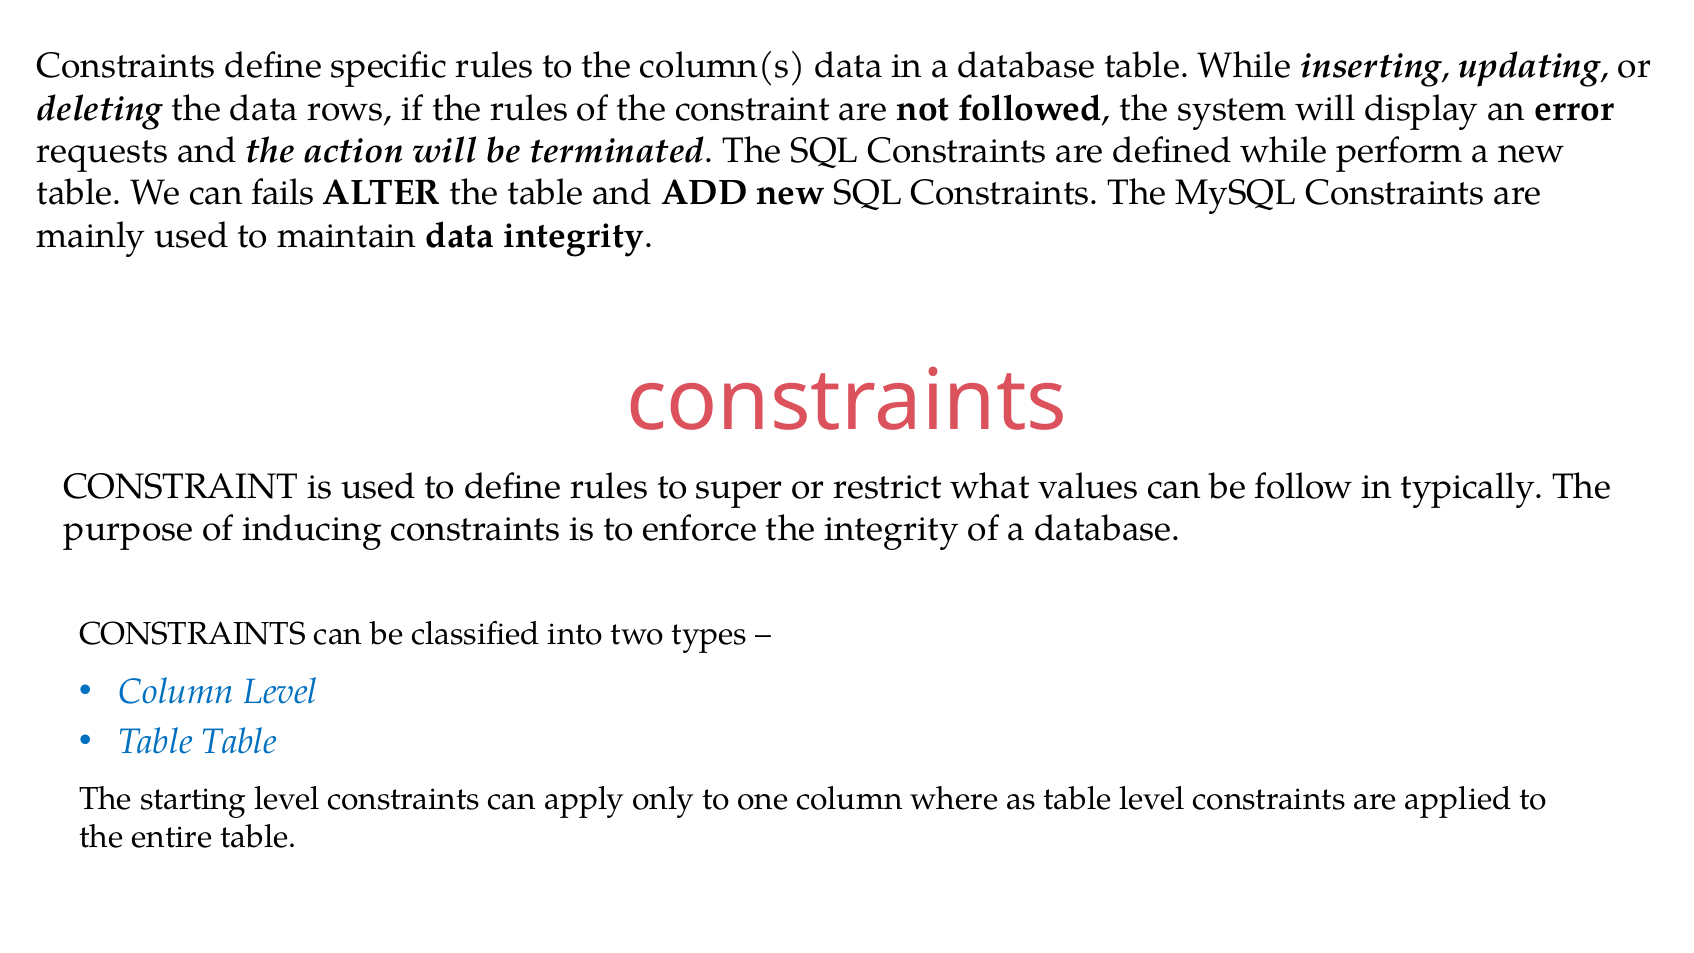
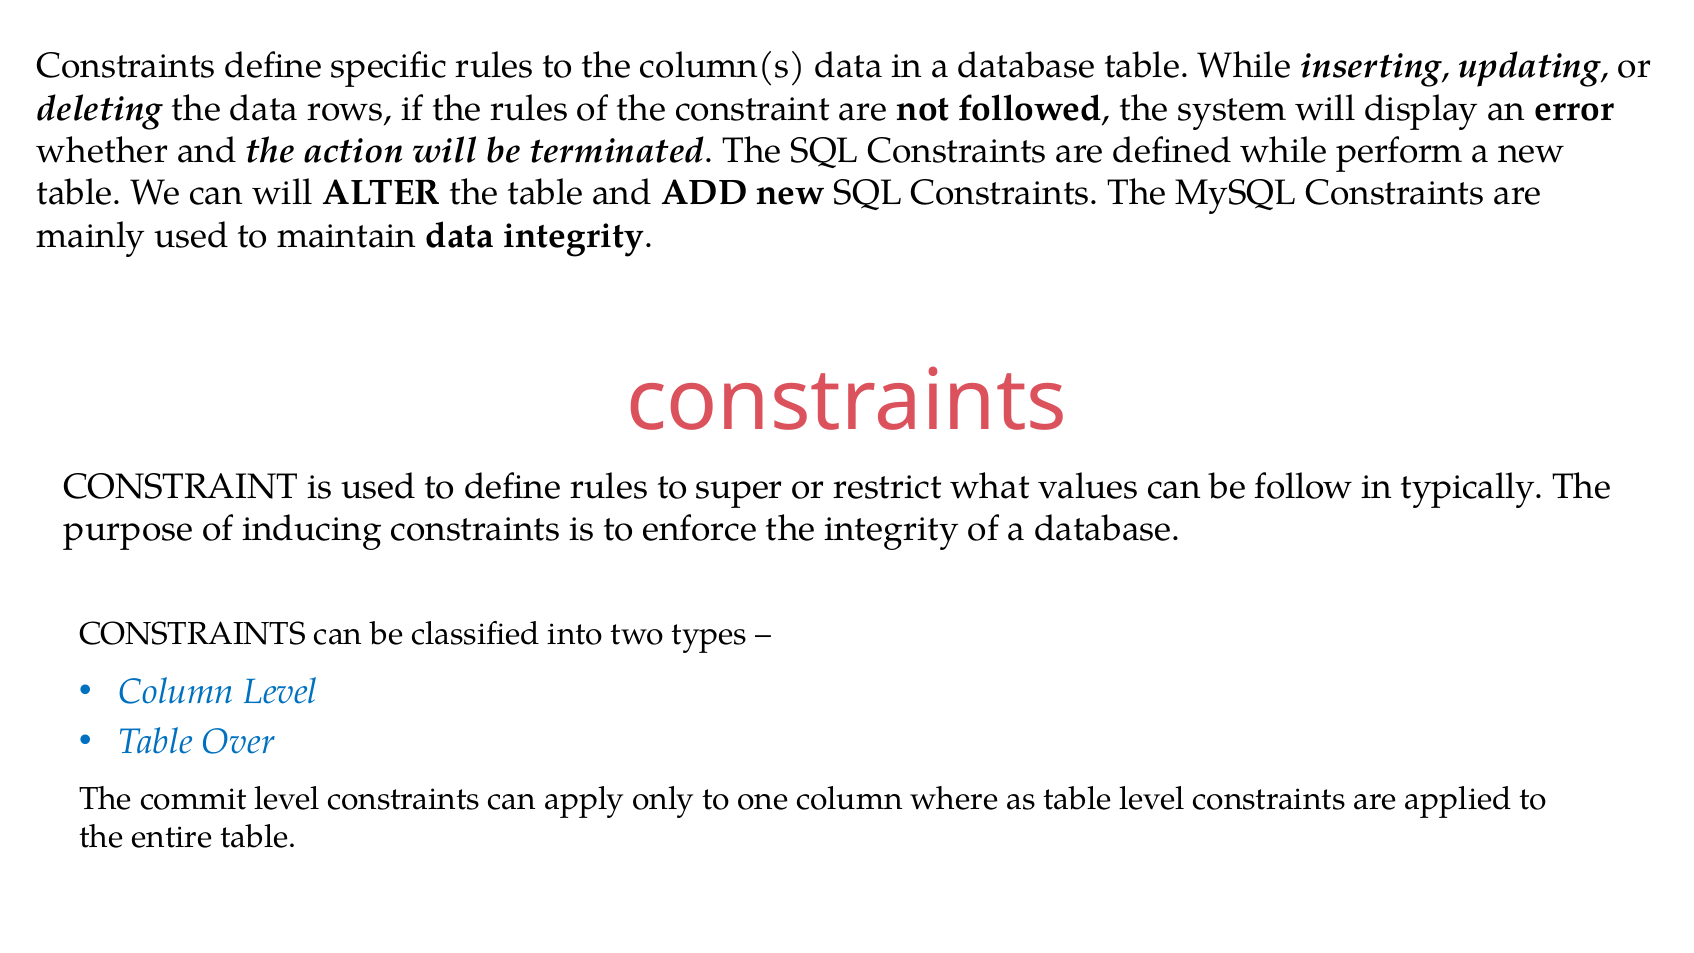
requests: requests -> whether (102, 151)
can fails: fails -> will (283, 193)
Table Table: Table -> Over (239, 742)
starting: starting -> commit (193, 799)
